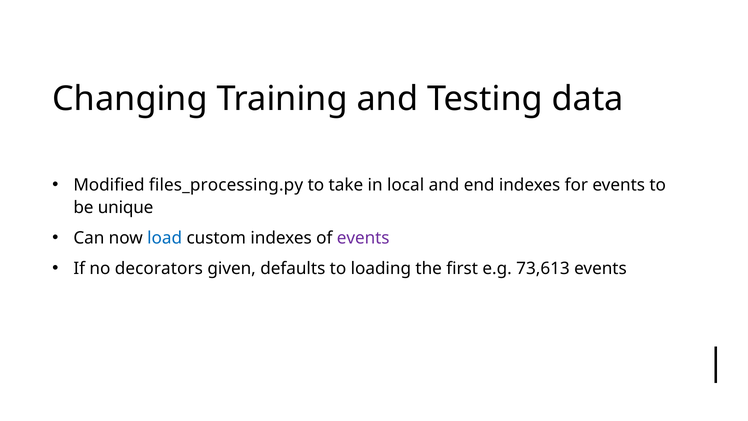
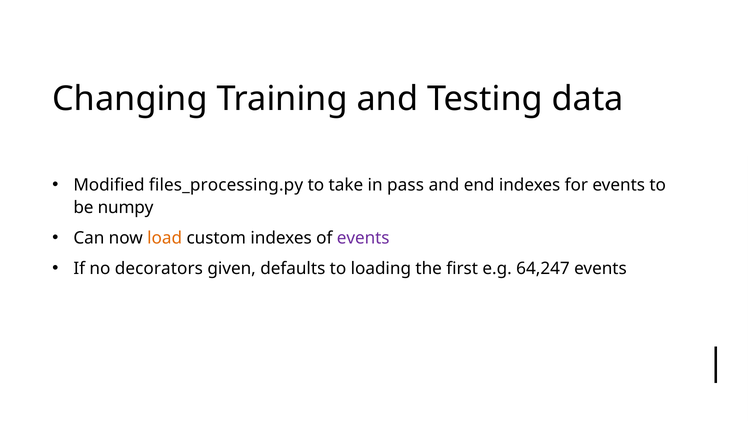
local: local -> pass (406, 185)
unique: unique -> numpy (126, 208)
load colour: blue -> orange (165, 238)
73,613: 73,613 -> 64,247 (543, 269)
